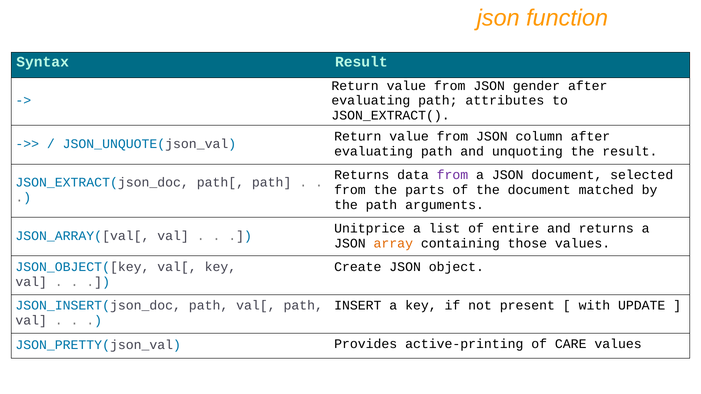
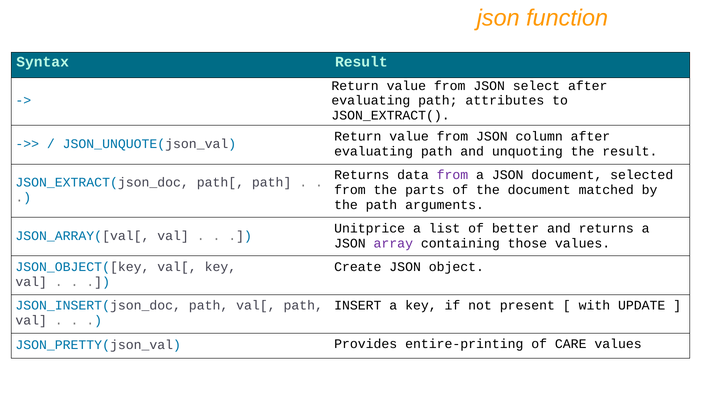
gender: gender -> select (536, 86)
entire: entire -> better (516, 229)
array colour: orange -> purple (393, 243)
active-printing: active-printing -> entire-printing (464, 344)
